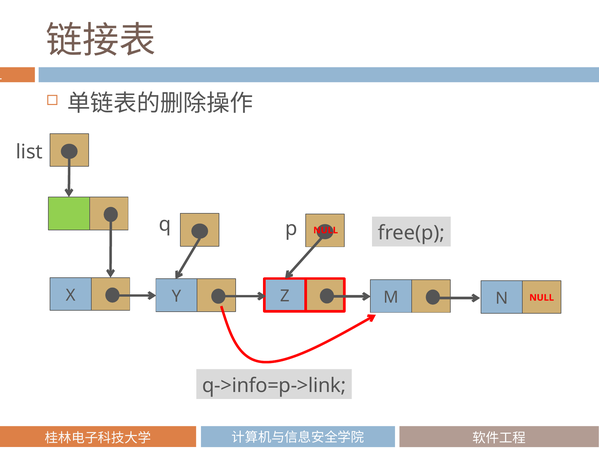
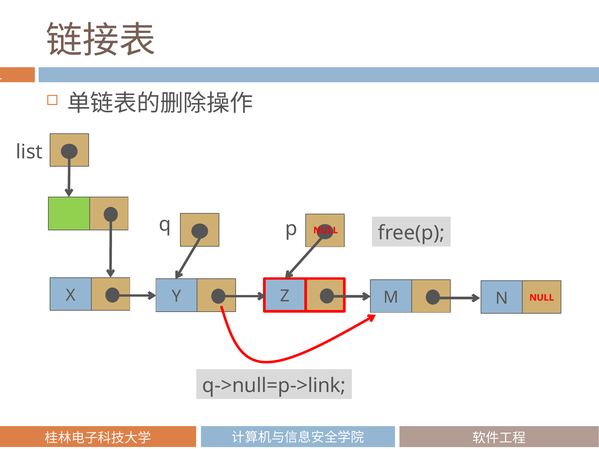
q->info=p->link: q->info=p->link -> q->null=p->link (274, 386)
